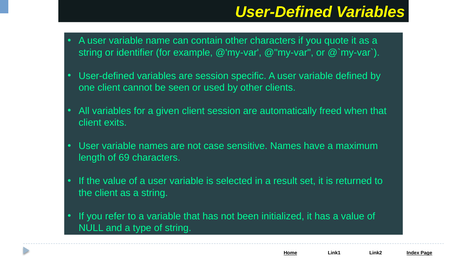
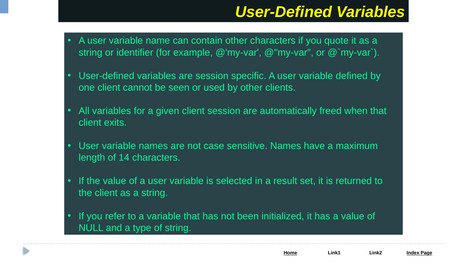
69: 69 -> 14 (124, 158)
